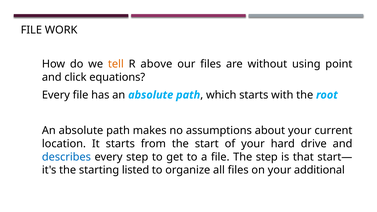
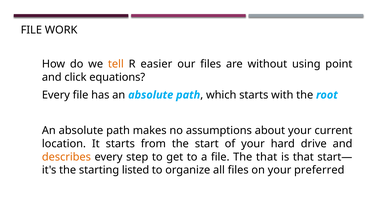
above: above -> easier (156, 64)
describes colour: blue -> orange (66, 157)
The step: step -> that (267, 157)
additional: additional -> preferred (319, 170)
